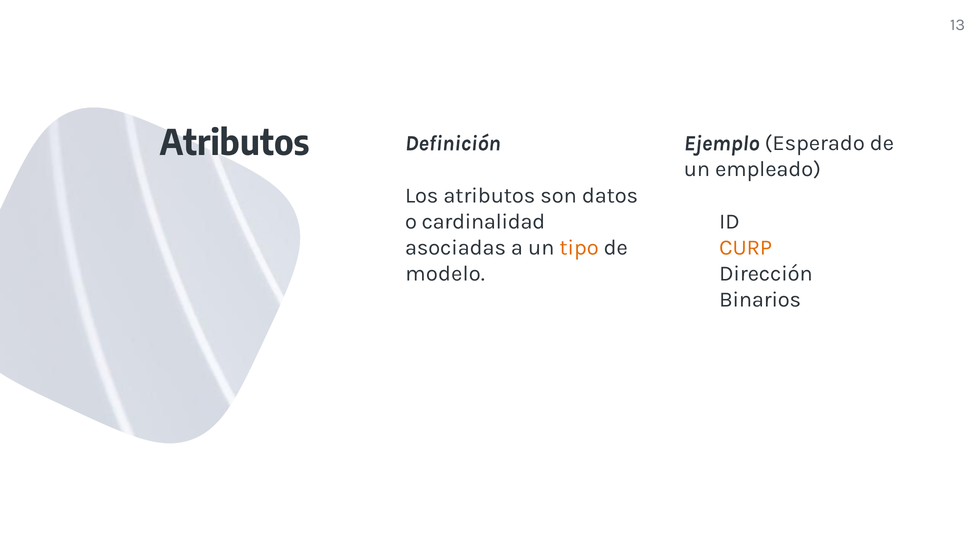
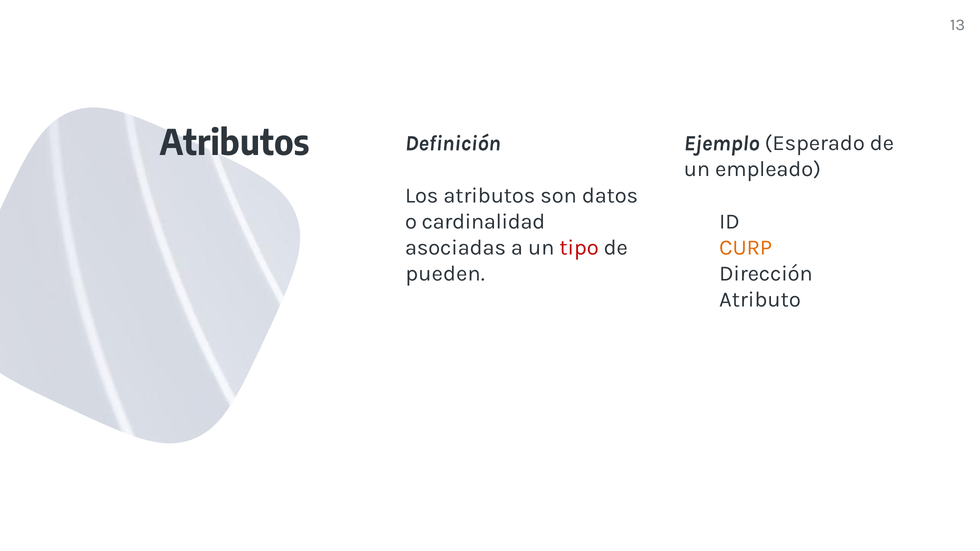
tipo colour: orange -> red (579, 248)
modelo: modelo -> pueden (445, 274)
Binarios: Binarios -> Atributo (760, 300)
